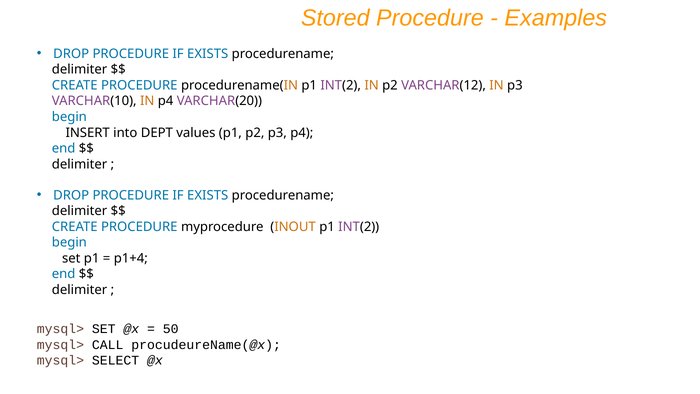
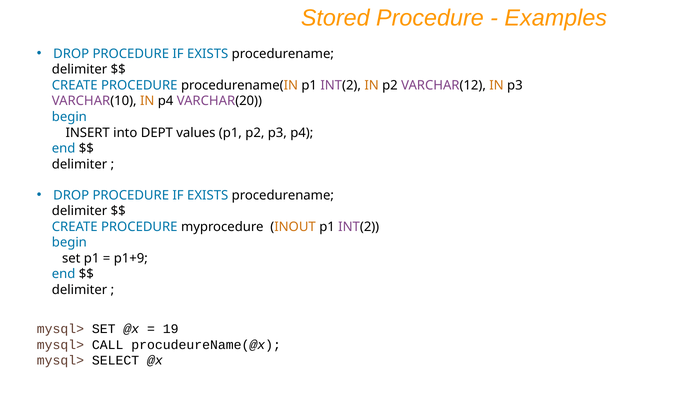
p1+4: p1+4 -> p1+9 (131, 258)
50: 50 -> 19 (171, 329)
